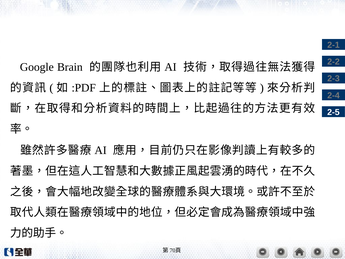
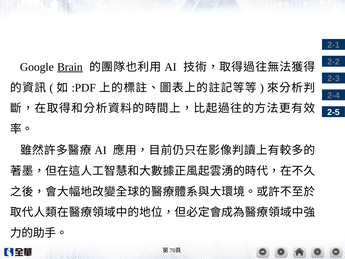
Brain underline: none -> present (70, 67)
